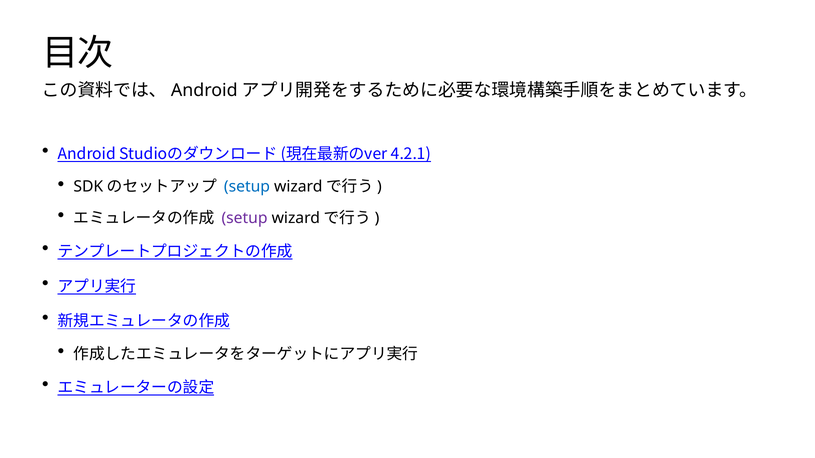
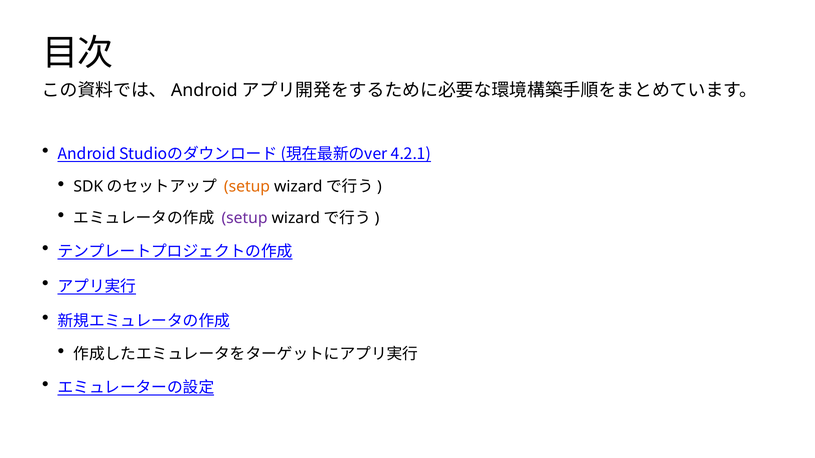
setup colour: blue -> orange (247, 187)
